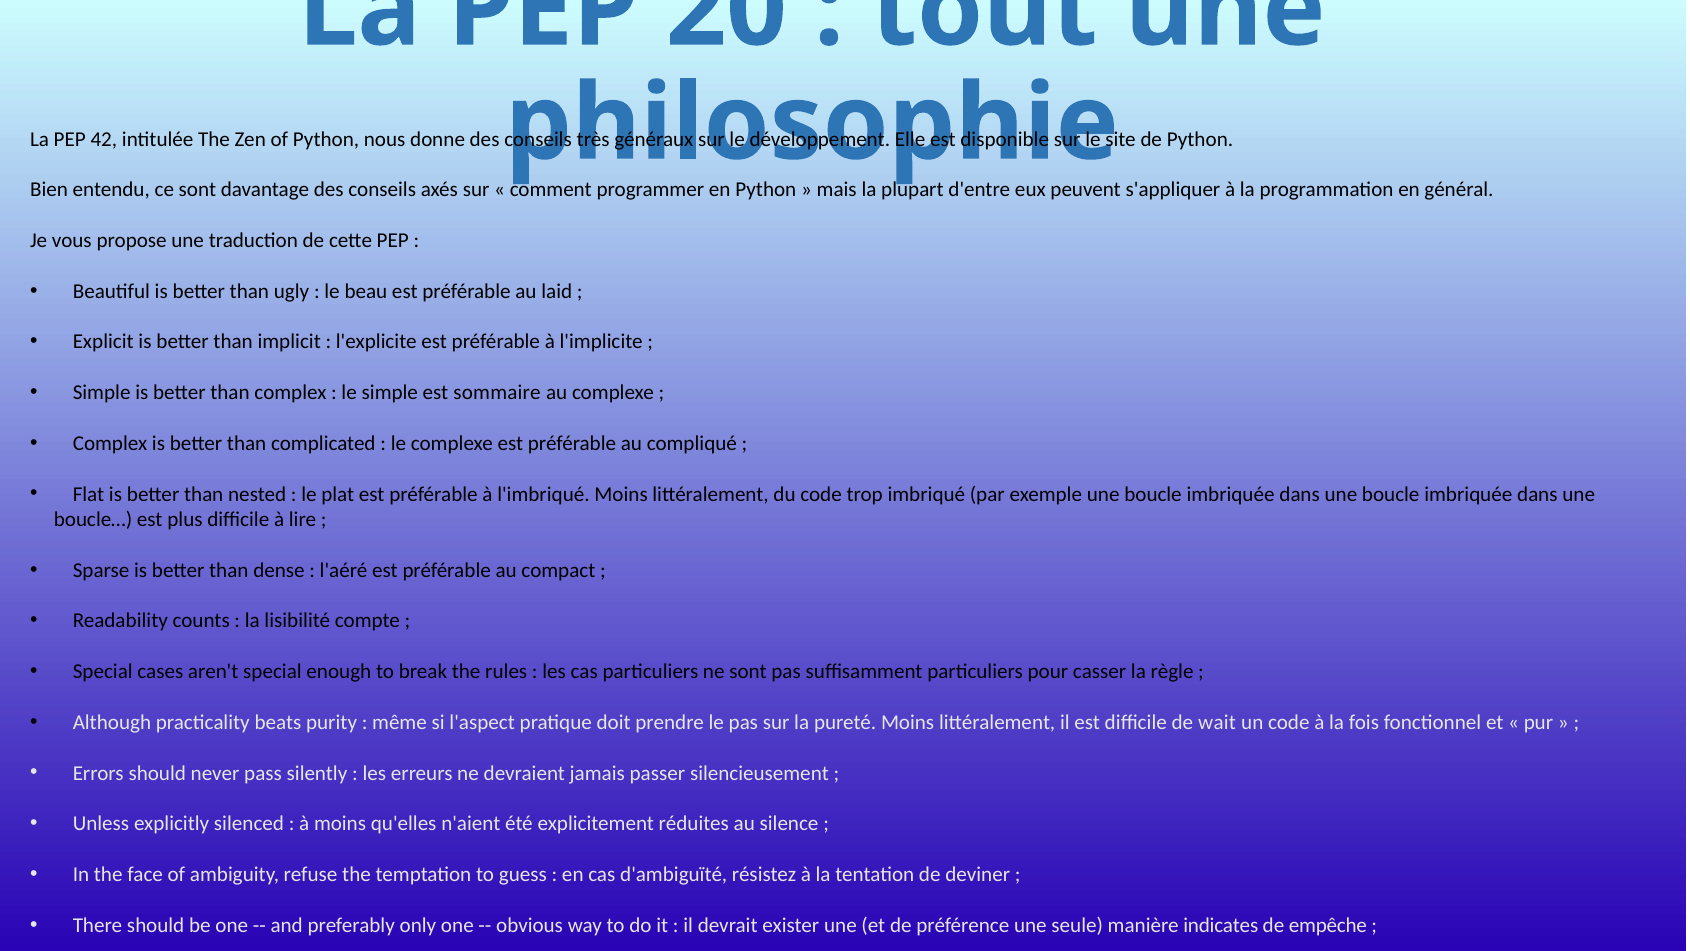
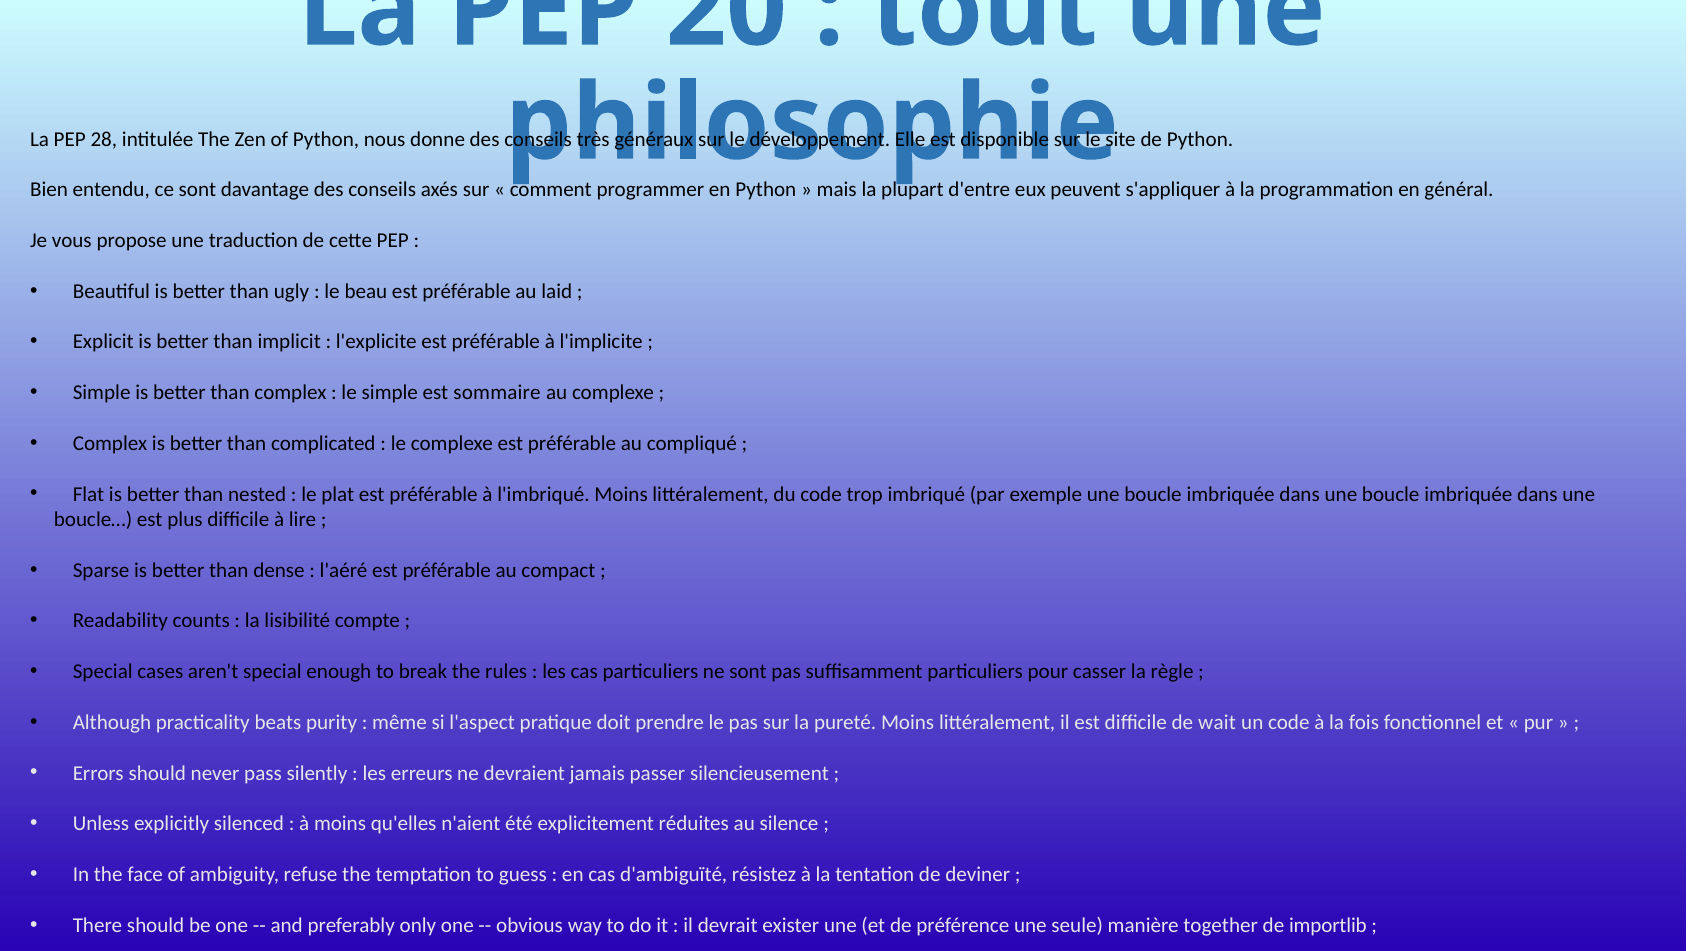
42: 42 -> 28 (104, 139)
indicates: indicates -> together (1221, 925)
empêche: empêche -> importlib (1328, 925)
